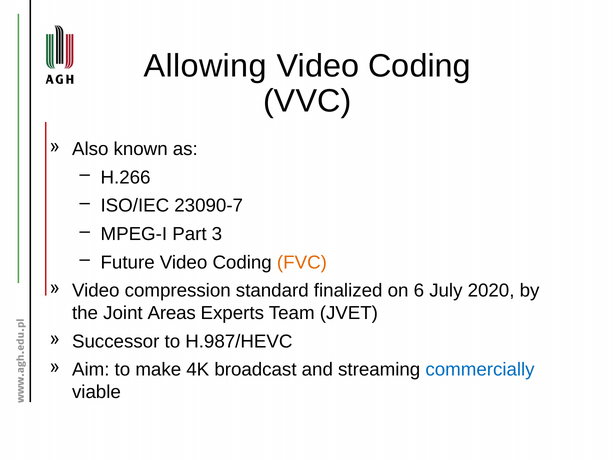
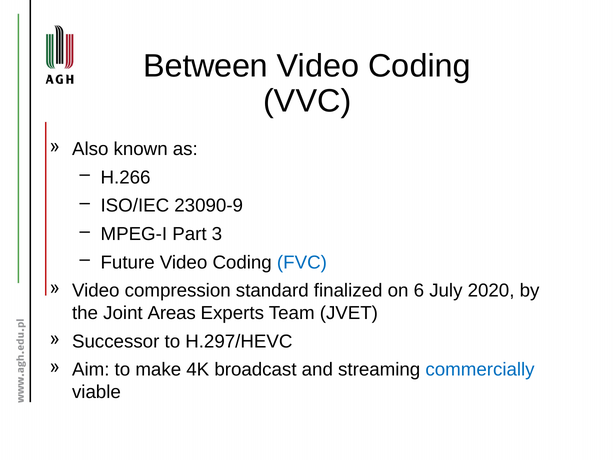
Allowing: Allowing -> Between (206, 66)
23090-7: 23090-7 -> 23090-9 (209, 206)
FVC colour: orange -> blue (302, 263)
H.987/HEVC: H.987/HEVC -> H.297/HEVC (239, 342)
